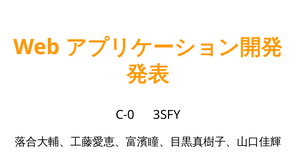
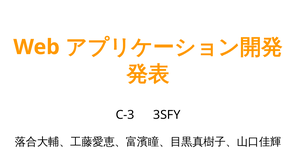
C-0: C-0 -> C-3 (125, 115)
